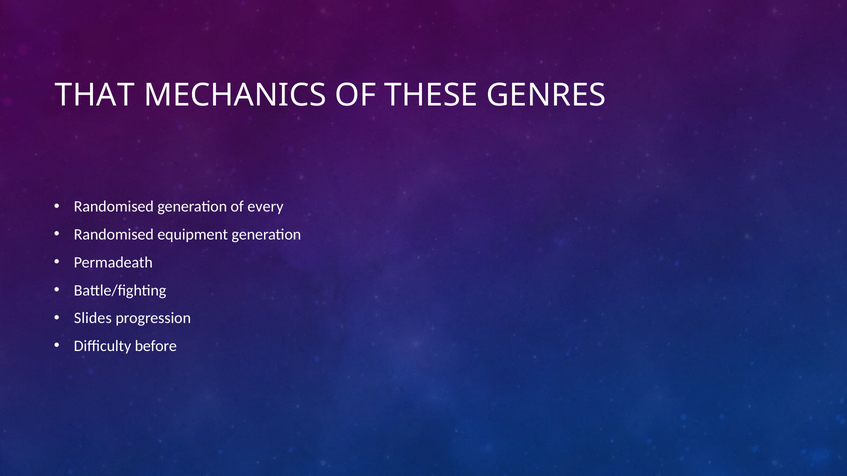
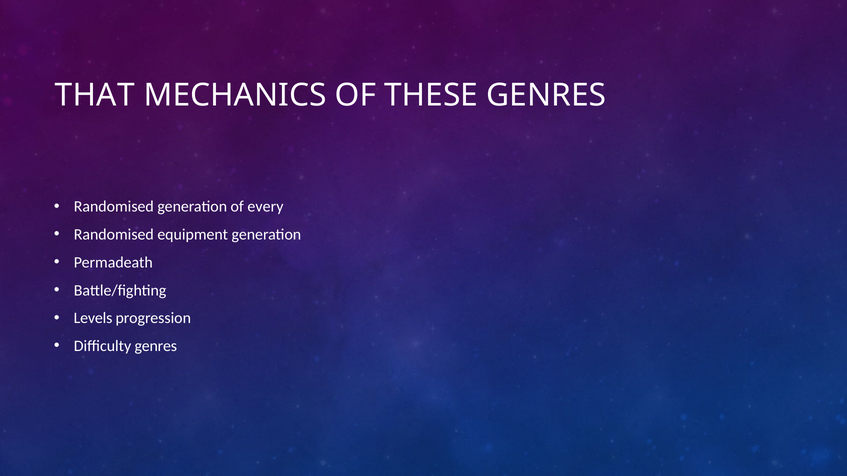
Slides: Slides -> Levels (93, 318)
Difficulty before: before -> genres (156, 346)
